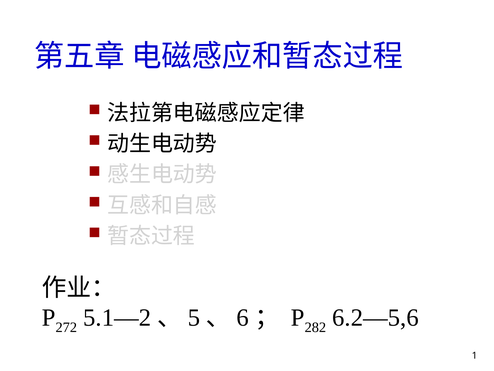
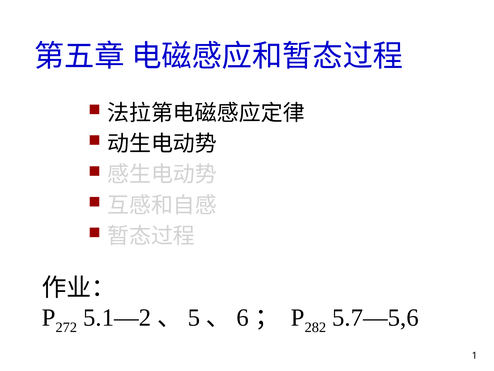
6.2—5,6: 6.2—5,6 -> 5.7—5,6 (376, 317)
